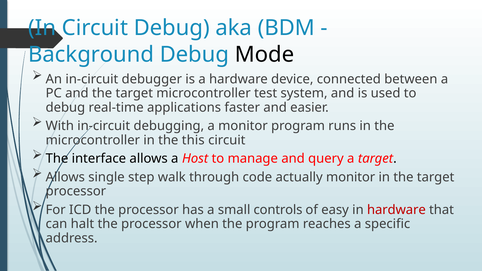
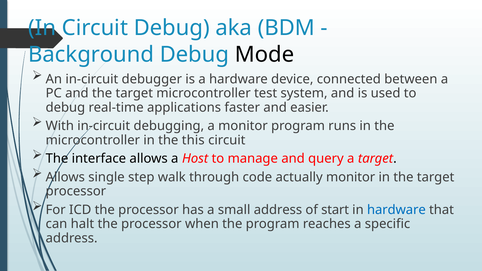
small controls: controls -> address (278, 210)
easy: easy -> start (335, 210)
hardware colour: red -> blue (396, 210)
